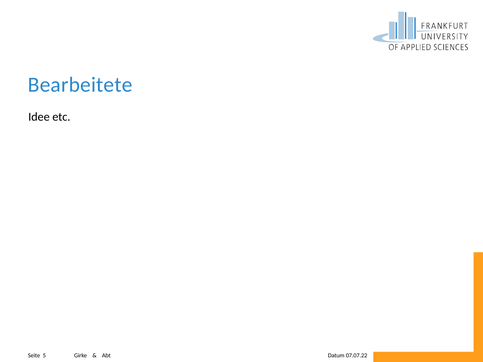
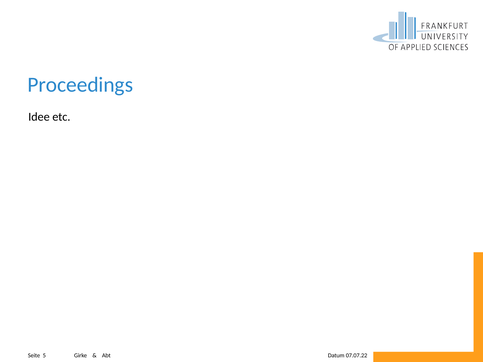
Bearbeitete: Bearbeitete -> Proceedings (80, 85)
